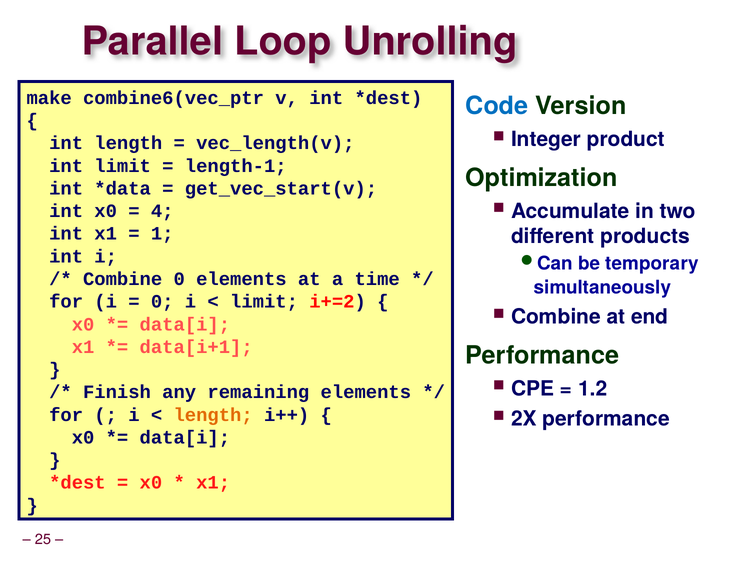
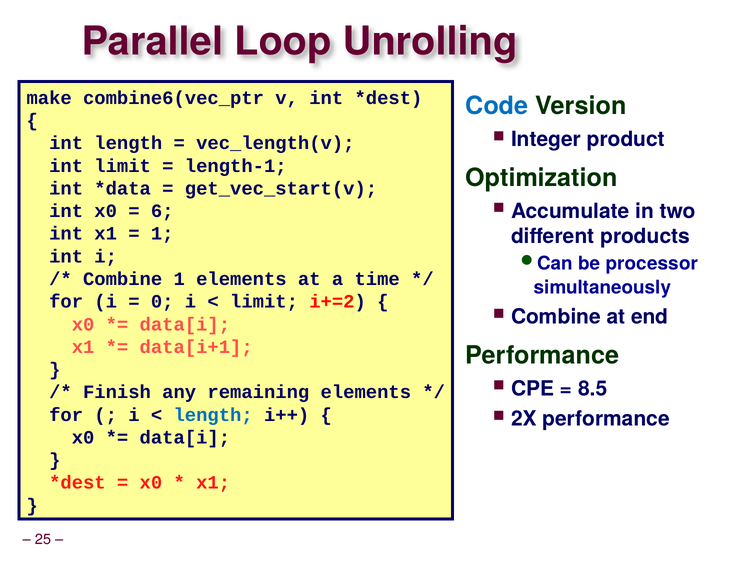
4: 4 -> 6 (162, 211)
temporary: temporary -> processor (652, 263)
Combine 0: 0 -> 1 (179, 279)
1.2: 1.2 -> 8.5 (593, 388)
length colour: orange -> blue (213, 414)
